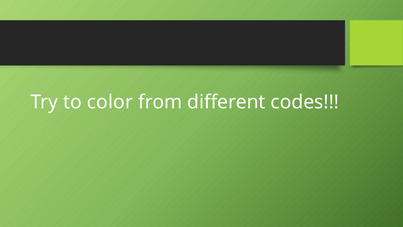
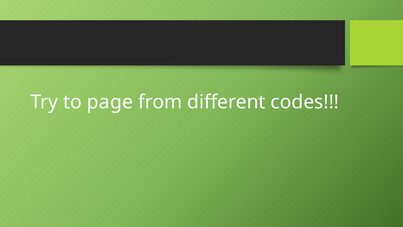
color: color -> page (110, 102)
